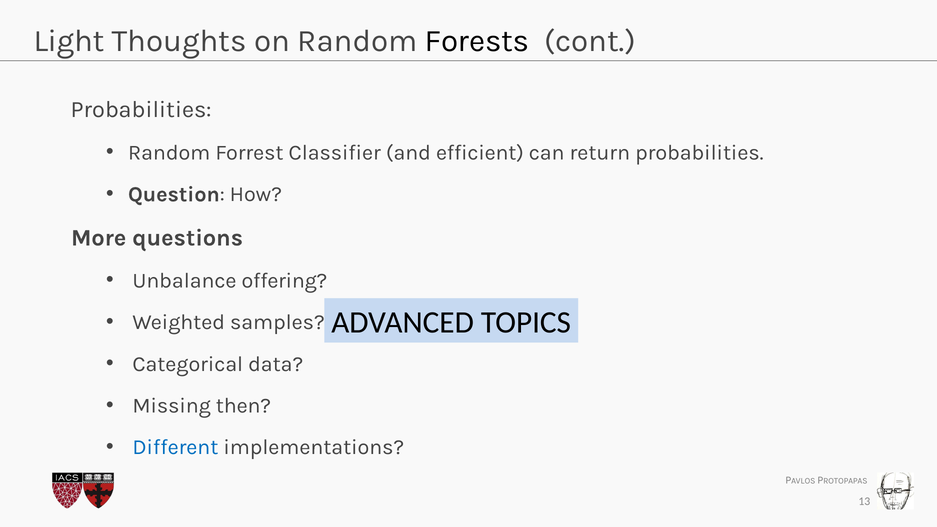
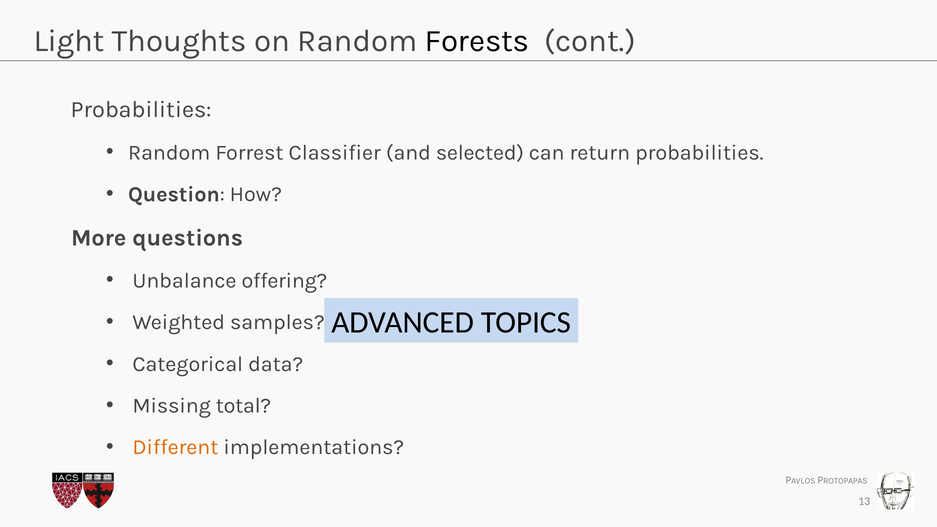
efficient: efficient -> selected (480, 152)
then: then -> total (243, 406)
Different colour: blue -> orange (175, 447)
